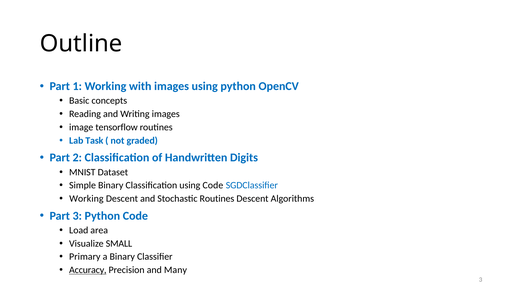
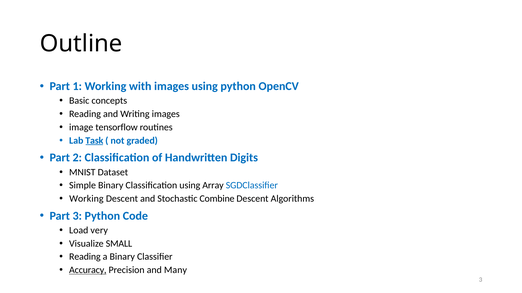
Task underline: none -> present (94, 141)
using Code: Code -> Array (213, 186)
Stochastic Routines: Routines -> Combine (217, 199)
area: area -> very (99, 231)
Primary: Primary -> Reading (85, 257)
